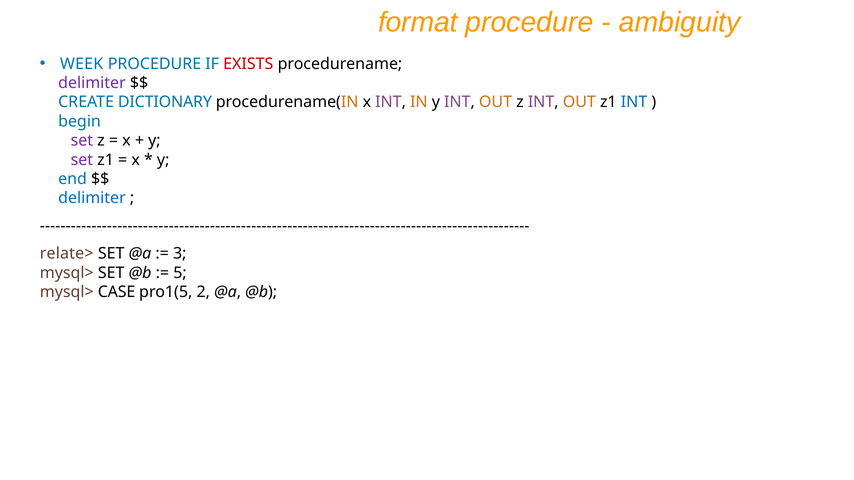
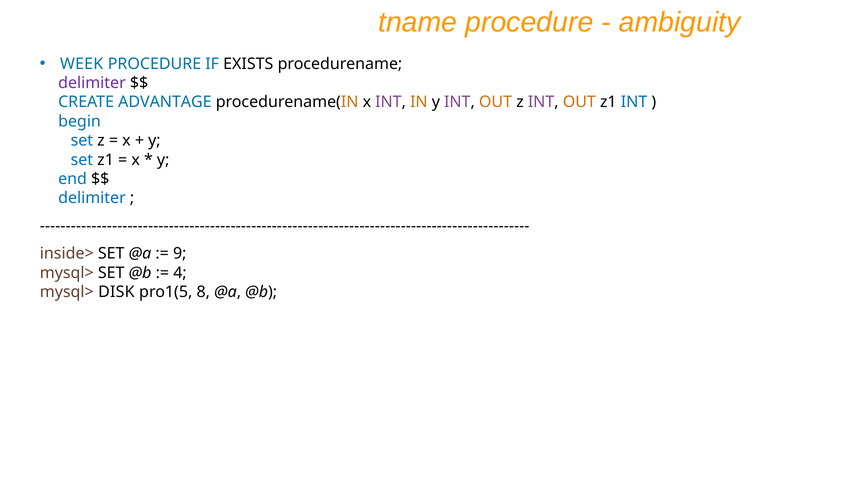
format: format -> tname (418, 22)
EXISTS colour: red -> black (248, 64)
DICTIONARY: DICTIONARY -> ADVANTAGE (165, 102)
set colour: purple -> blue (82, 141)
set colour: purple -> blue (82, 160)
relate>: relate> -> inside> (67, 254)
3: 3 -> 9 (180, 254)
5: 5 -> 4 (180, 273)
CASE: CASE -> DISK (116, 292)
2: 2 -> 8 (203, 292)
